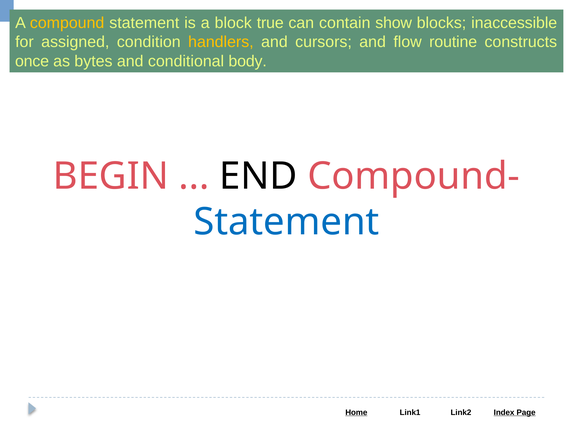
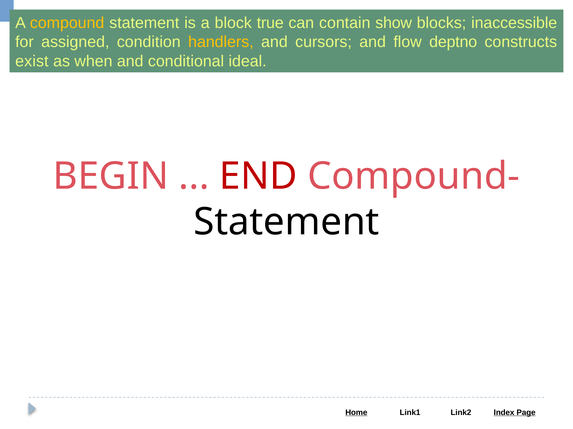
routine: routine -> deptno (453, 42)
once: once -> exist (32, 61)
bytes: bytes -> when (93, 61)
body: body -> ideal (248, 61)
END colour: black -> red (258, 176)
Statement colour: blue -> black (286, 222)
